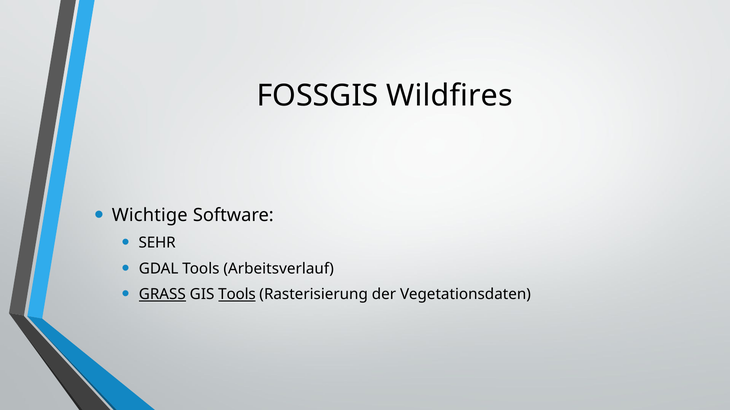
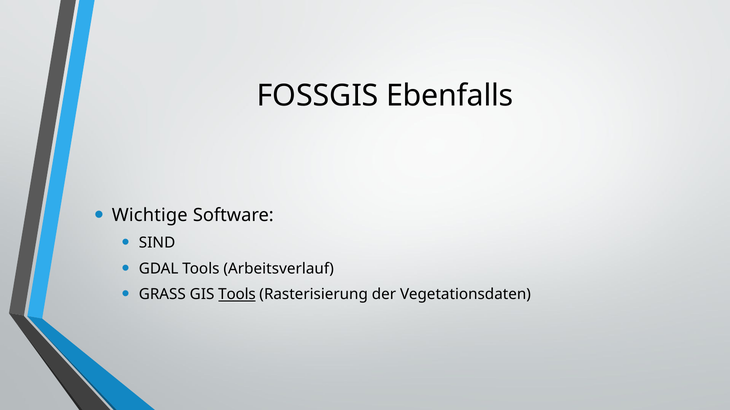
Wildfires: Wildfires -> Ebenfalls (450, 96)
SEHR: SEHR -> SIND (157, 243)
GRASS underline: present -> none (162, 295)
